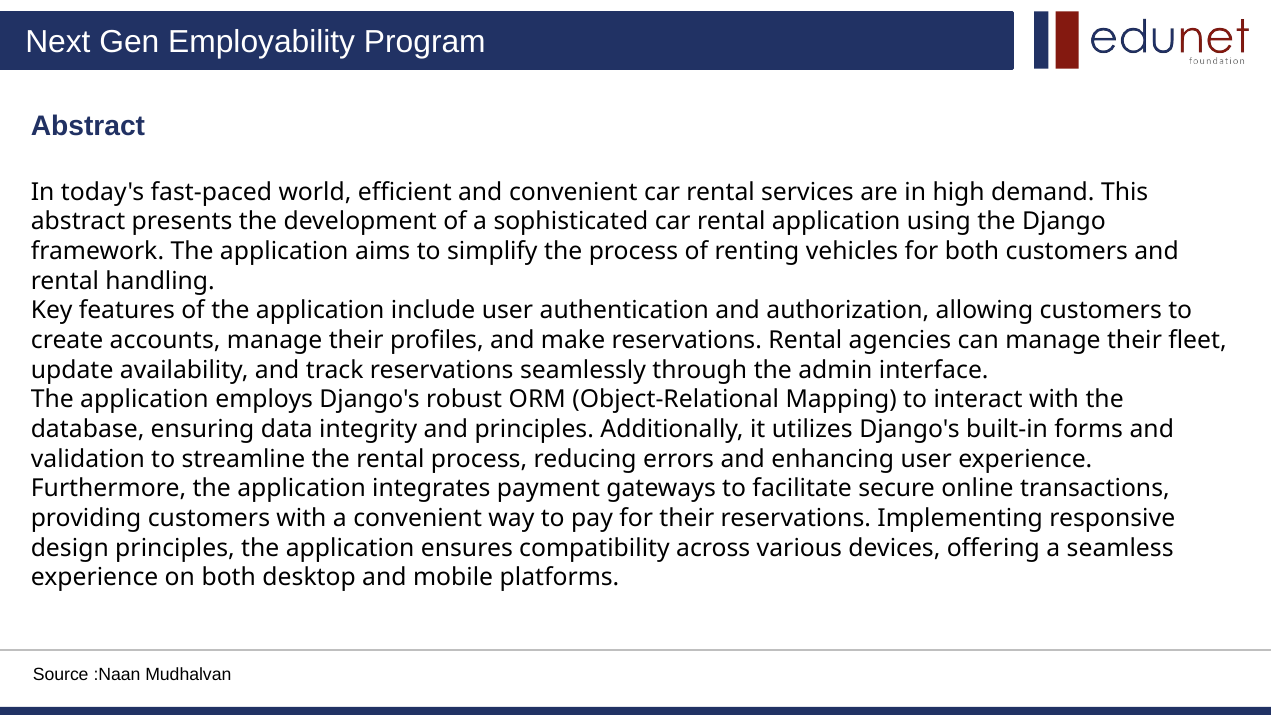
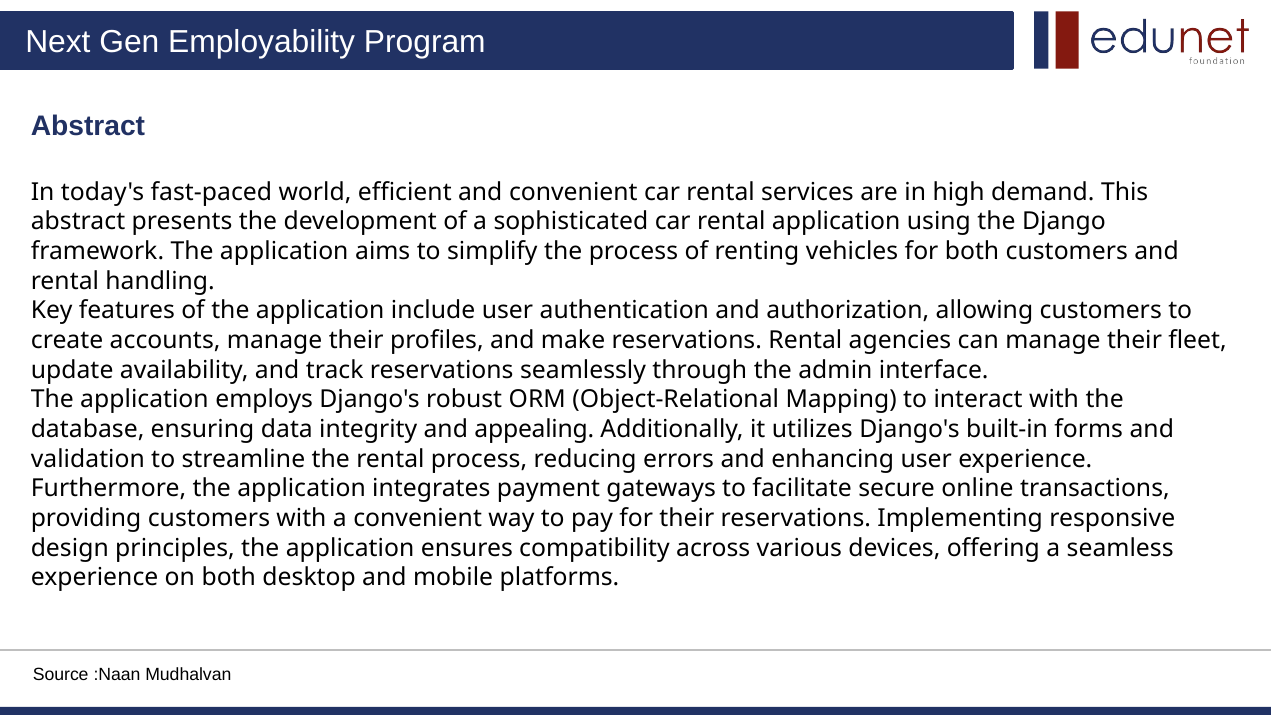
and principles: principles -> appealing (534, 429)
